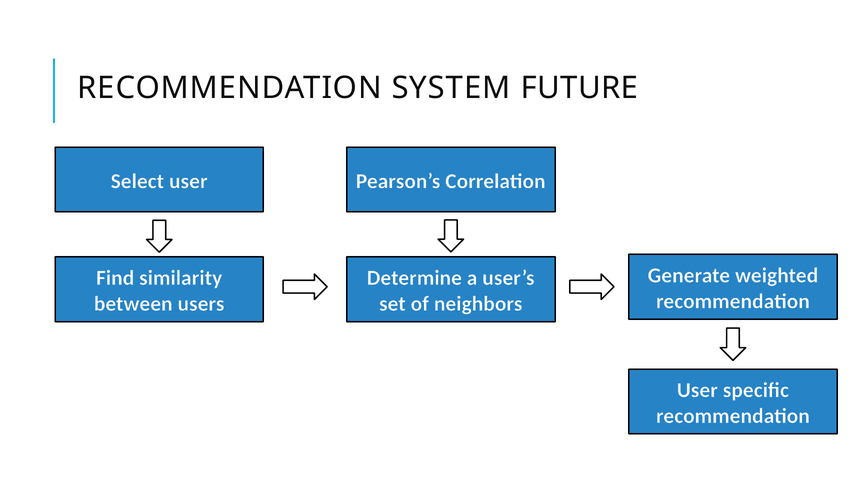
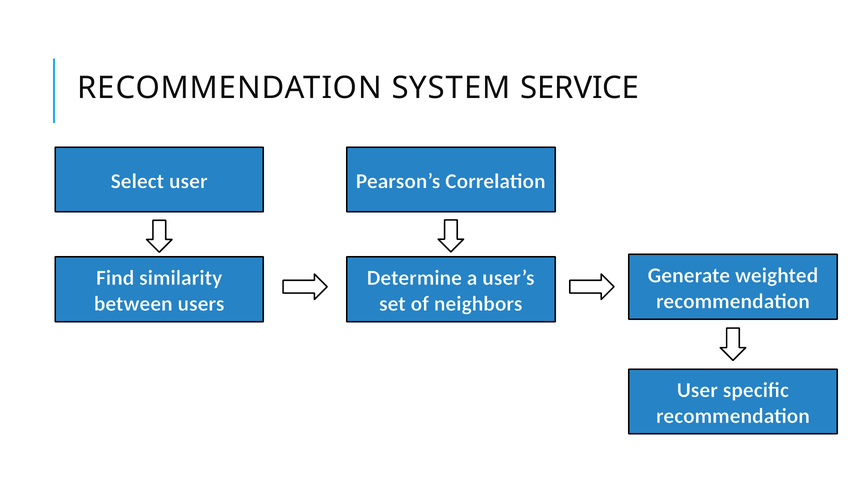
FUTURE: FUTURE -> SERVICE (580, 88)
